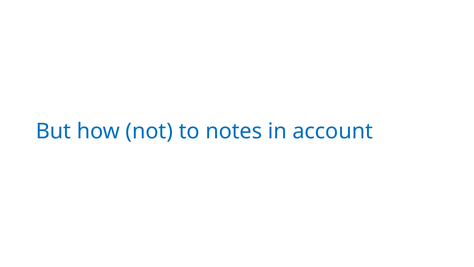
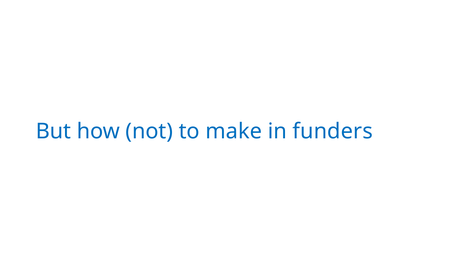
notes: notes -> make (234, 131)
account: account -> funders (333, 131)
